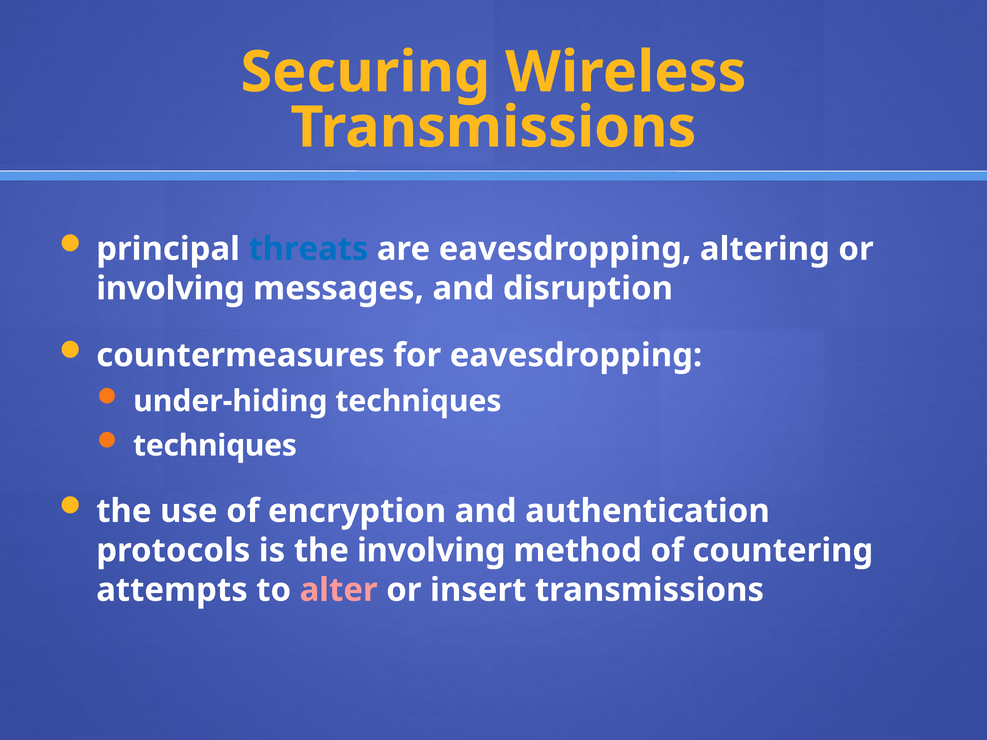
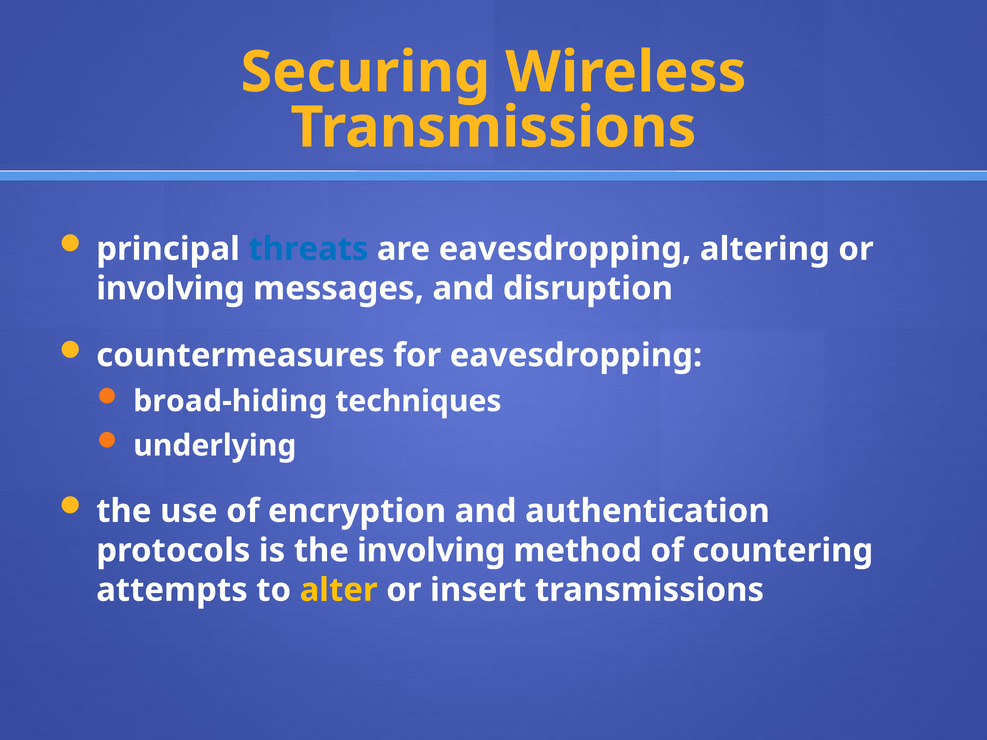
under-hiding: under-hiding -> broad-hiding (230, 401)
techniques: techniques -> underlying (215, 446)
alter colour: pink -> yellow (339, 590)
